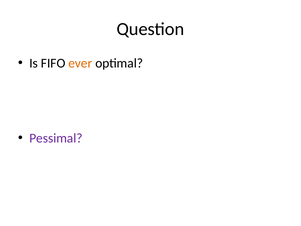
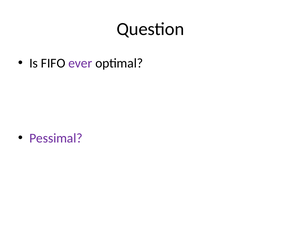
ever colour: orange -> purple (80, 63)
